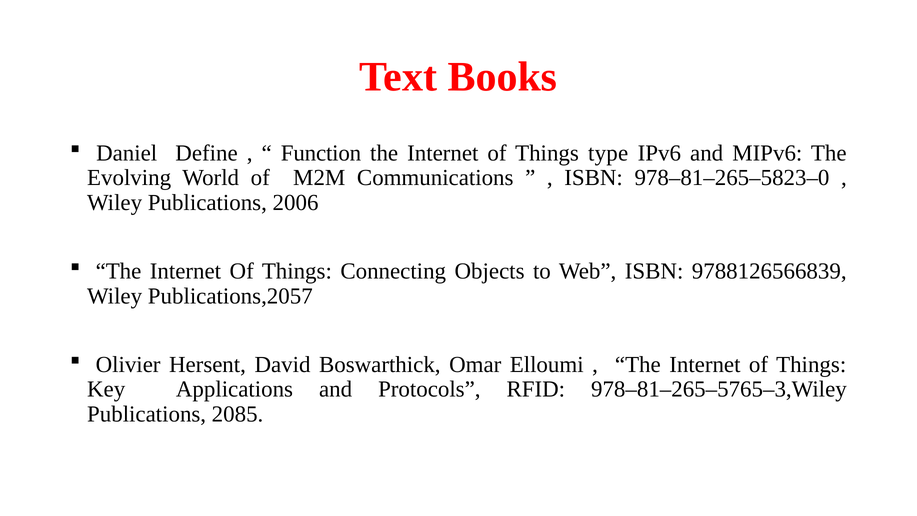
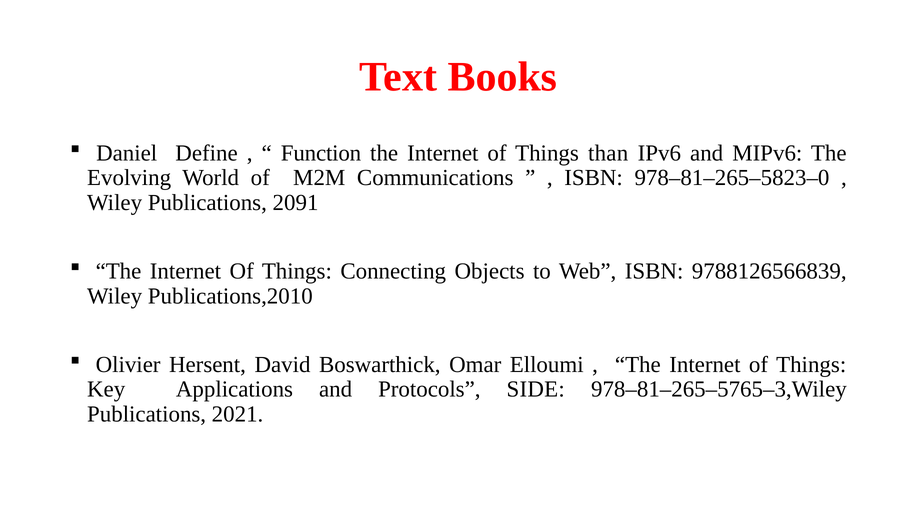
type: type -> than (608, 153)
2006: 2006 -> 2091 (296, 202)
Publications,2057: Publications,2057 -> Publications,2010 (230, 296)
RFID: RFID -> SIDE (536, 389)
2085: 2085 -> 2021 (238, 414)
